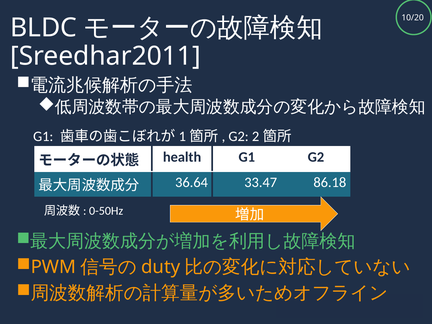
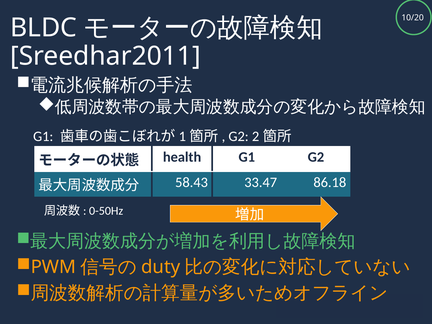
36.64: 36.64 -> 58.43 (192, 182)
